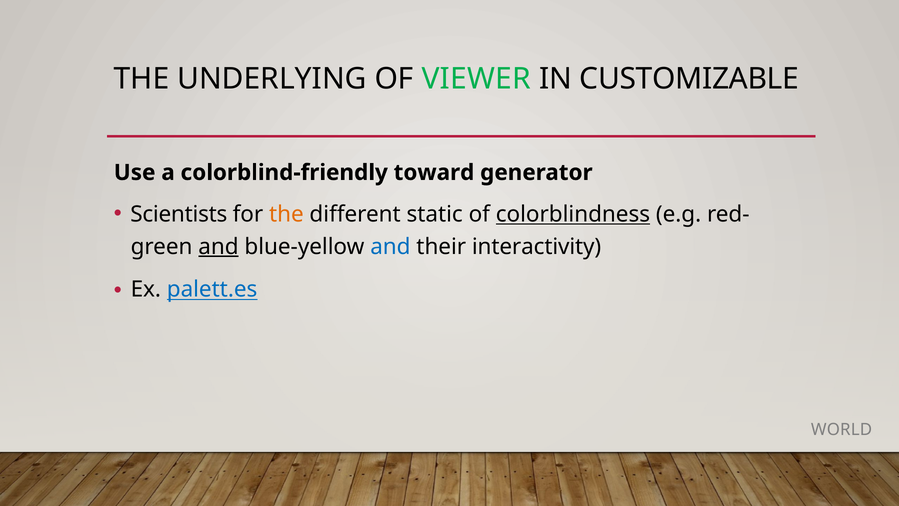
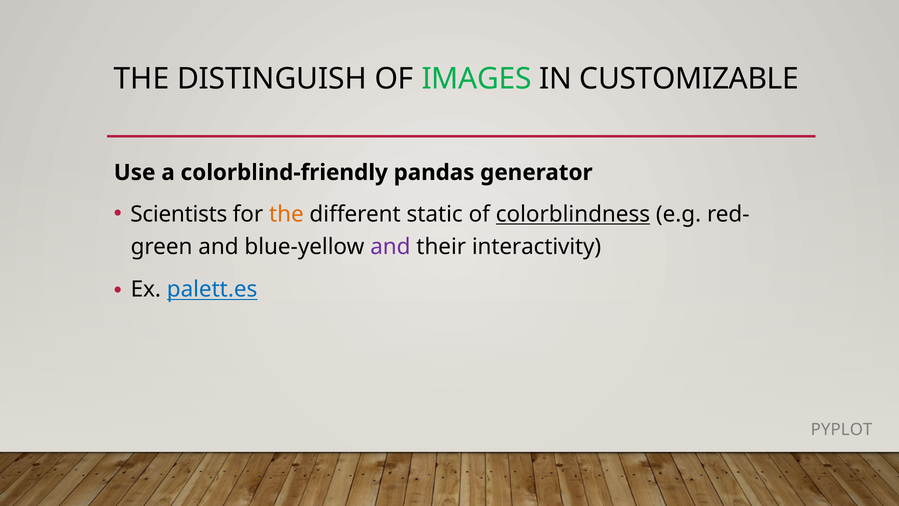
UNDERLYING: UNDERLYING -> DISTINGUISH (272, 79)
VIEWER: VIEWER -> IMAGES (477, 79)
toward: toward -> pandas (434, 172)
and underline: present -> none (218, 247)
and colour: blue -> purple (390, 247)
WORLD: WORLD -> PYPLOT (842, 430)
